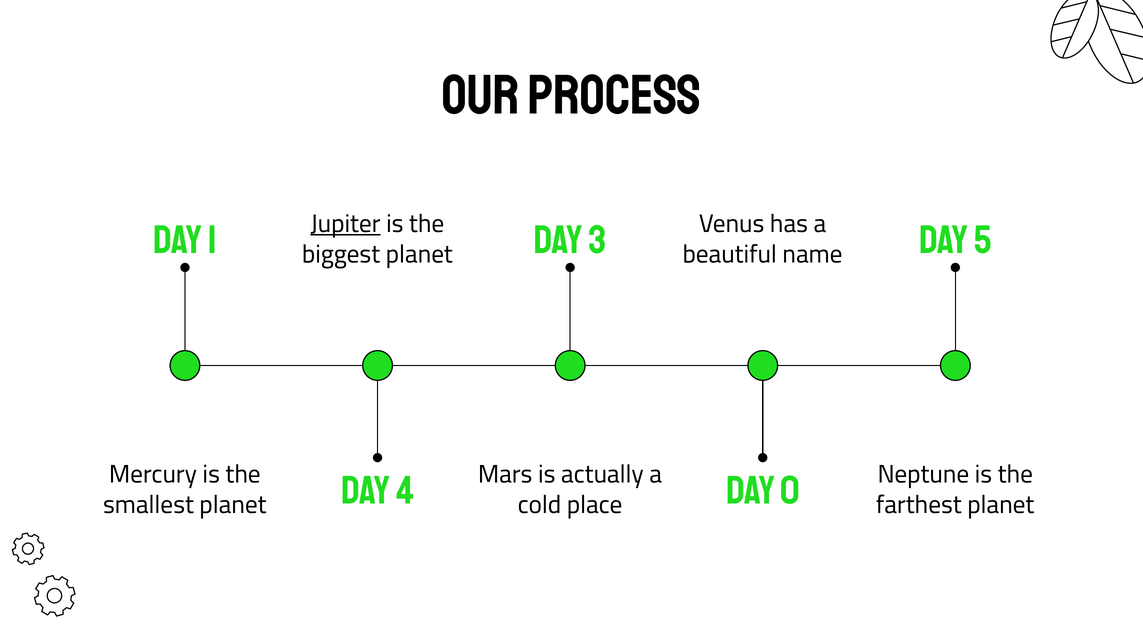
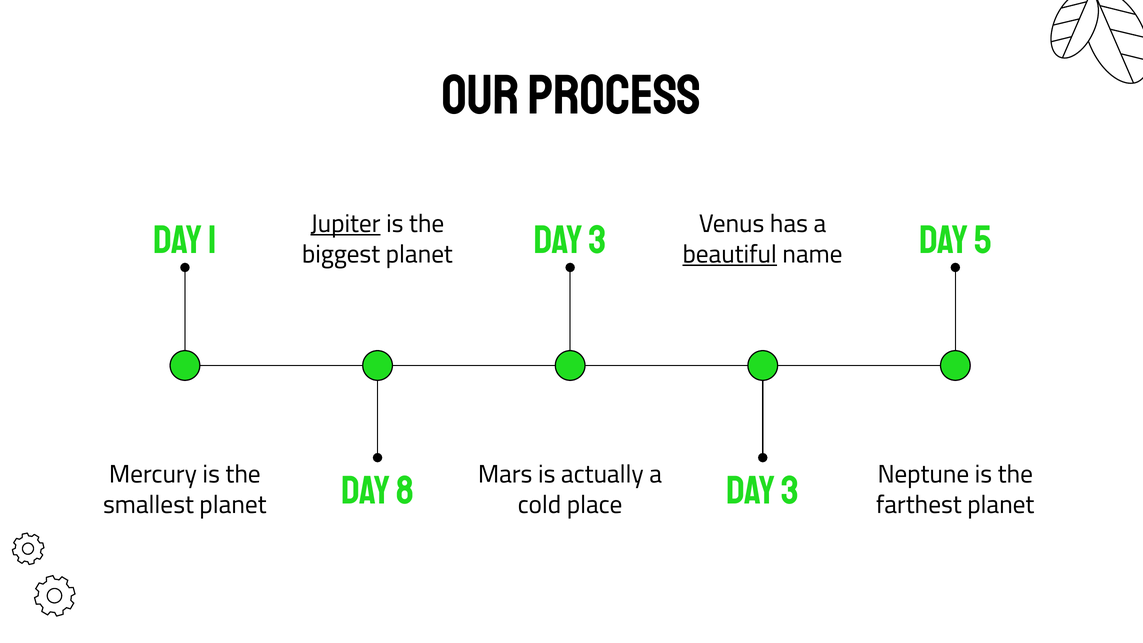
beautiful underline: none -> present (730, 254)
4: 4 -> 8 (405, 491)
0: 0 -> 3 (790, 491)
